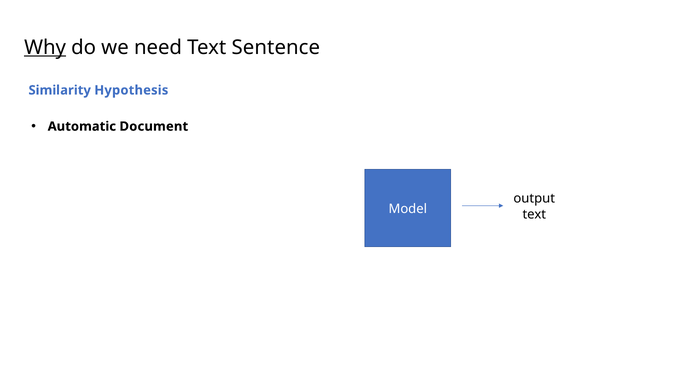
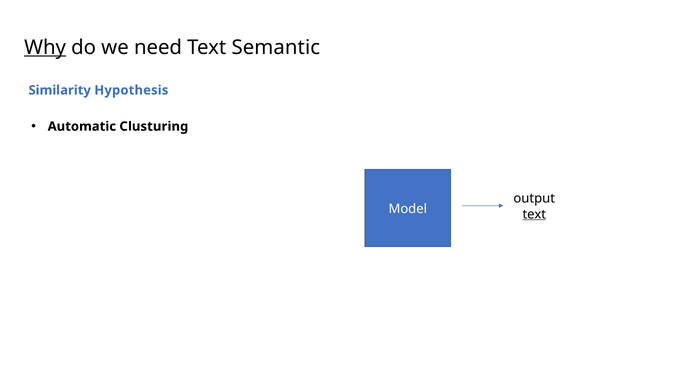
Sentence: Sentence -> Semantic (276, 47)
Document: Document -> Clusturing (154, 127)
text underline: none -> present (534, 215)
